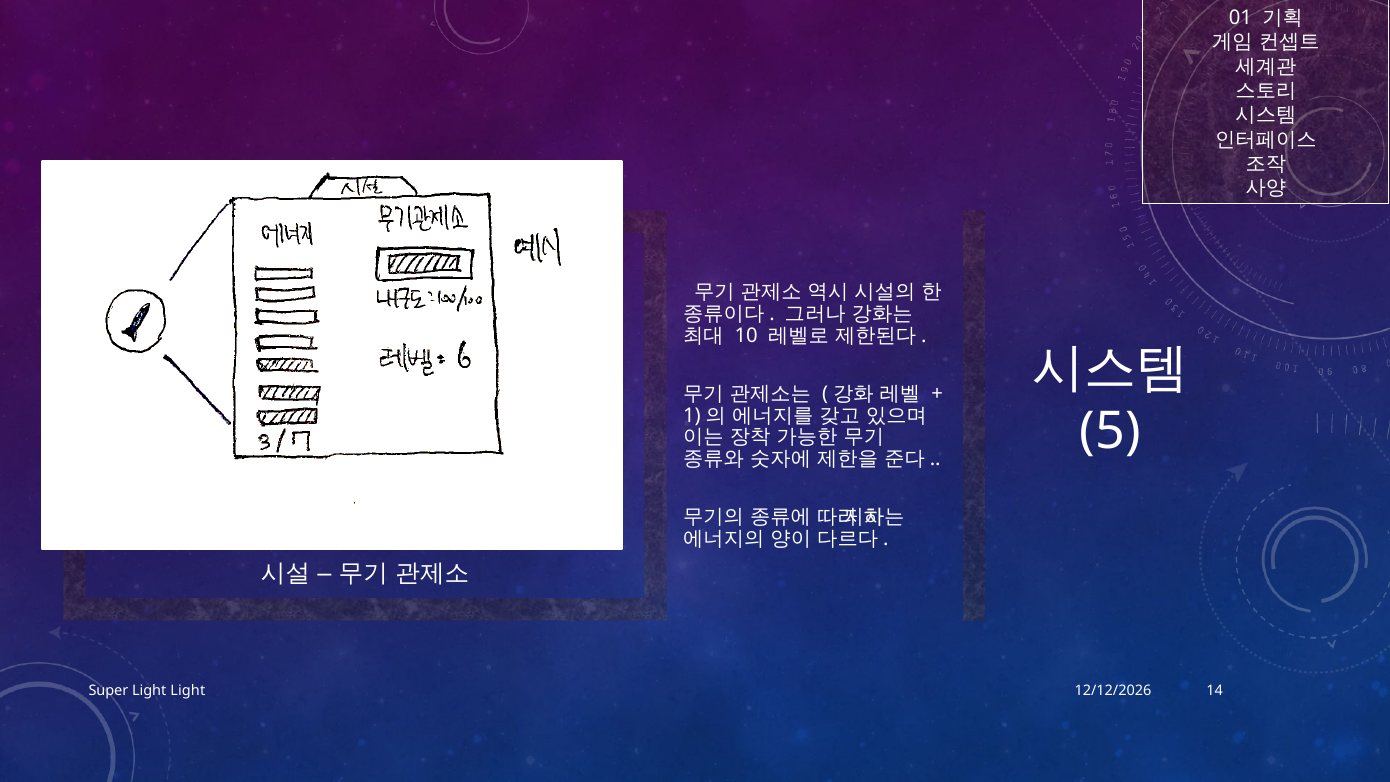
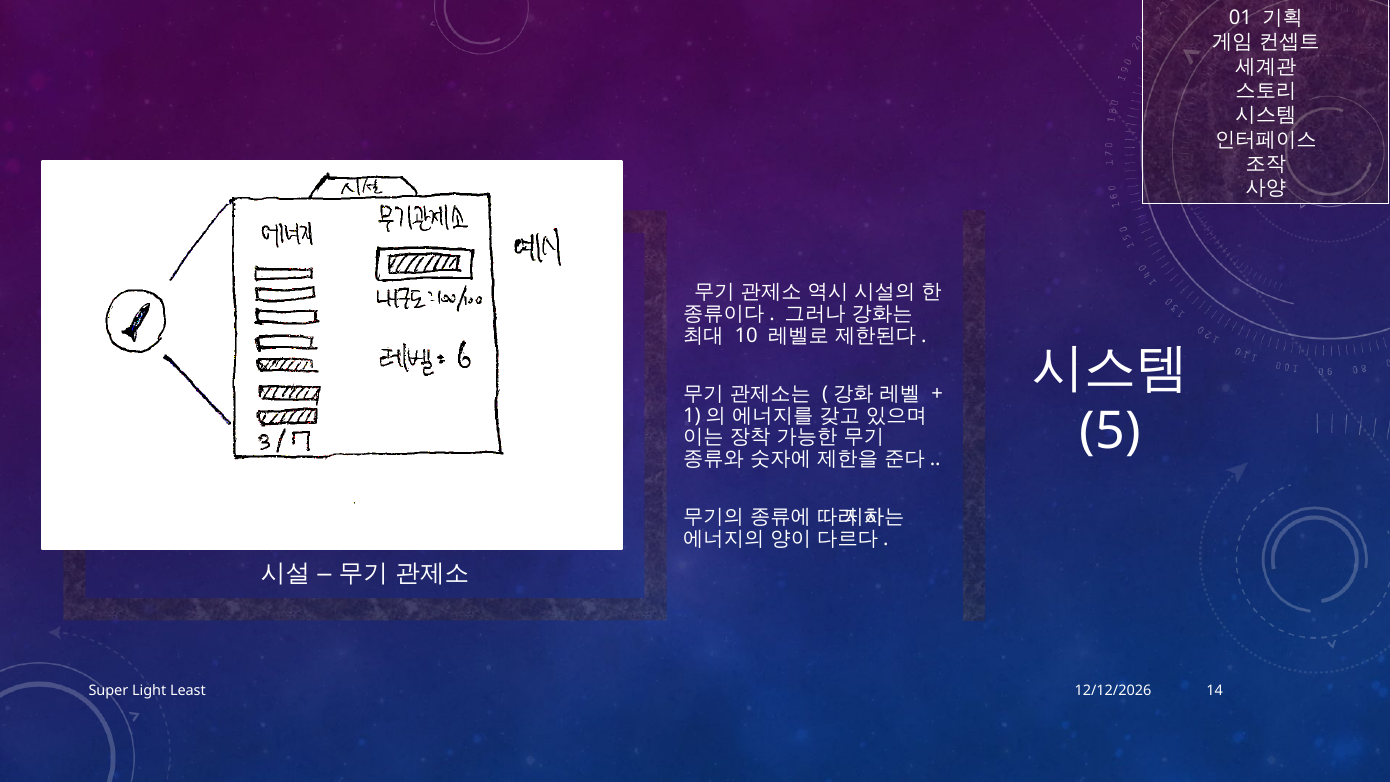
Light Light: Light -> Least (188, 691)
